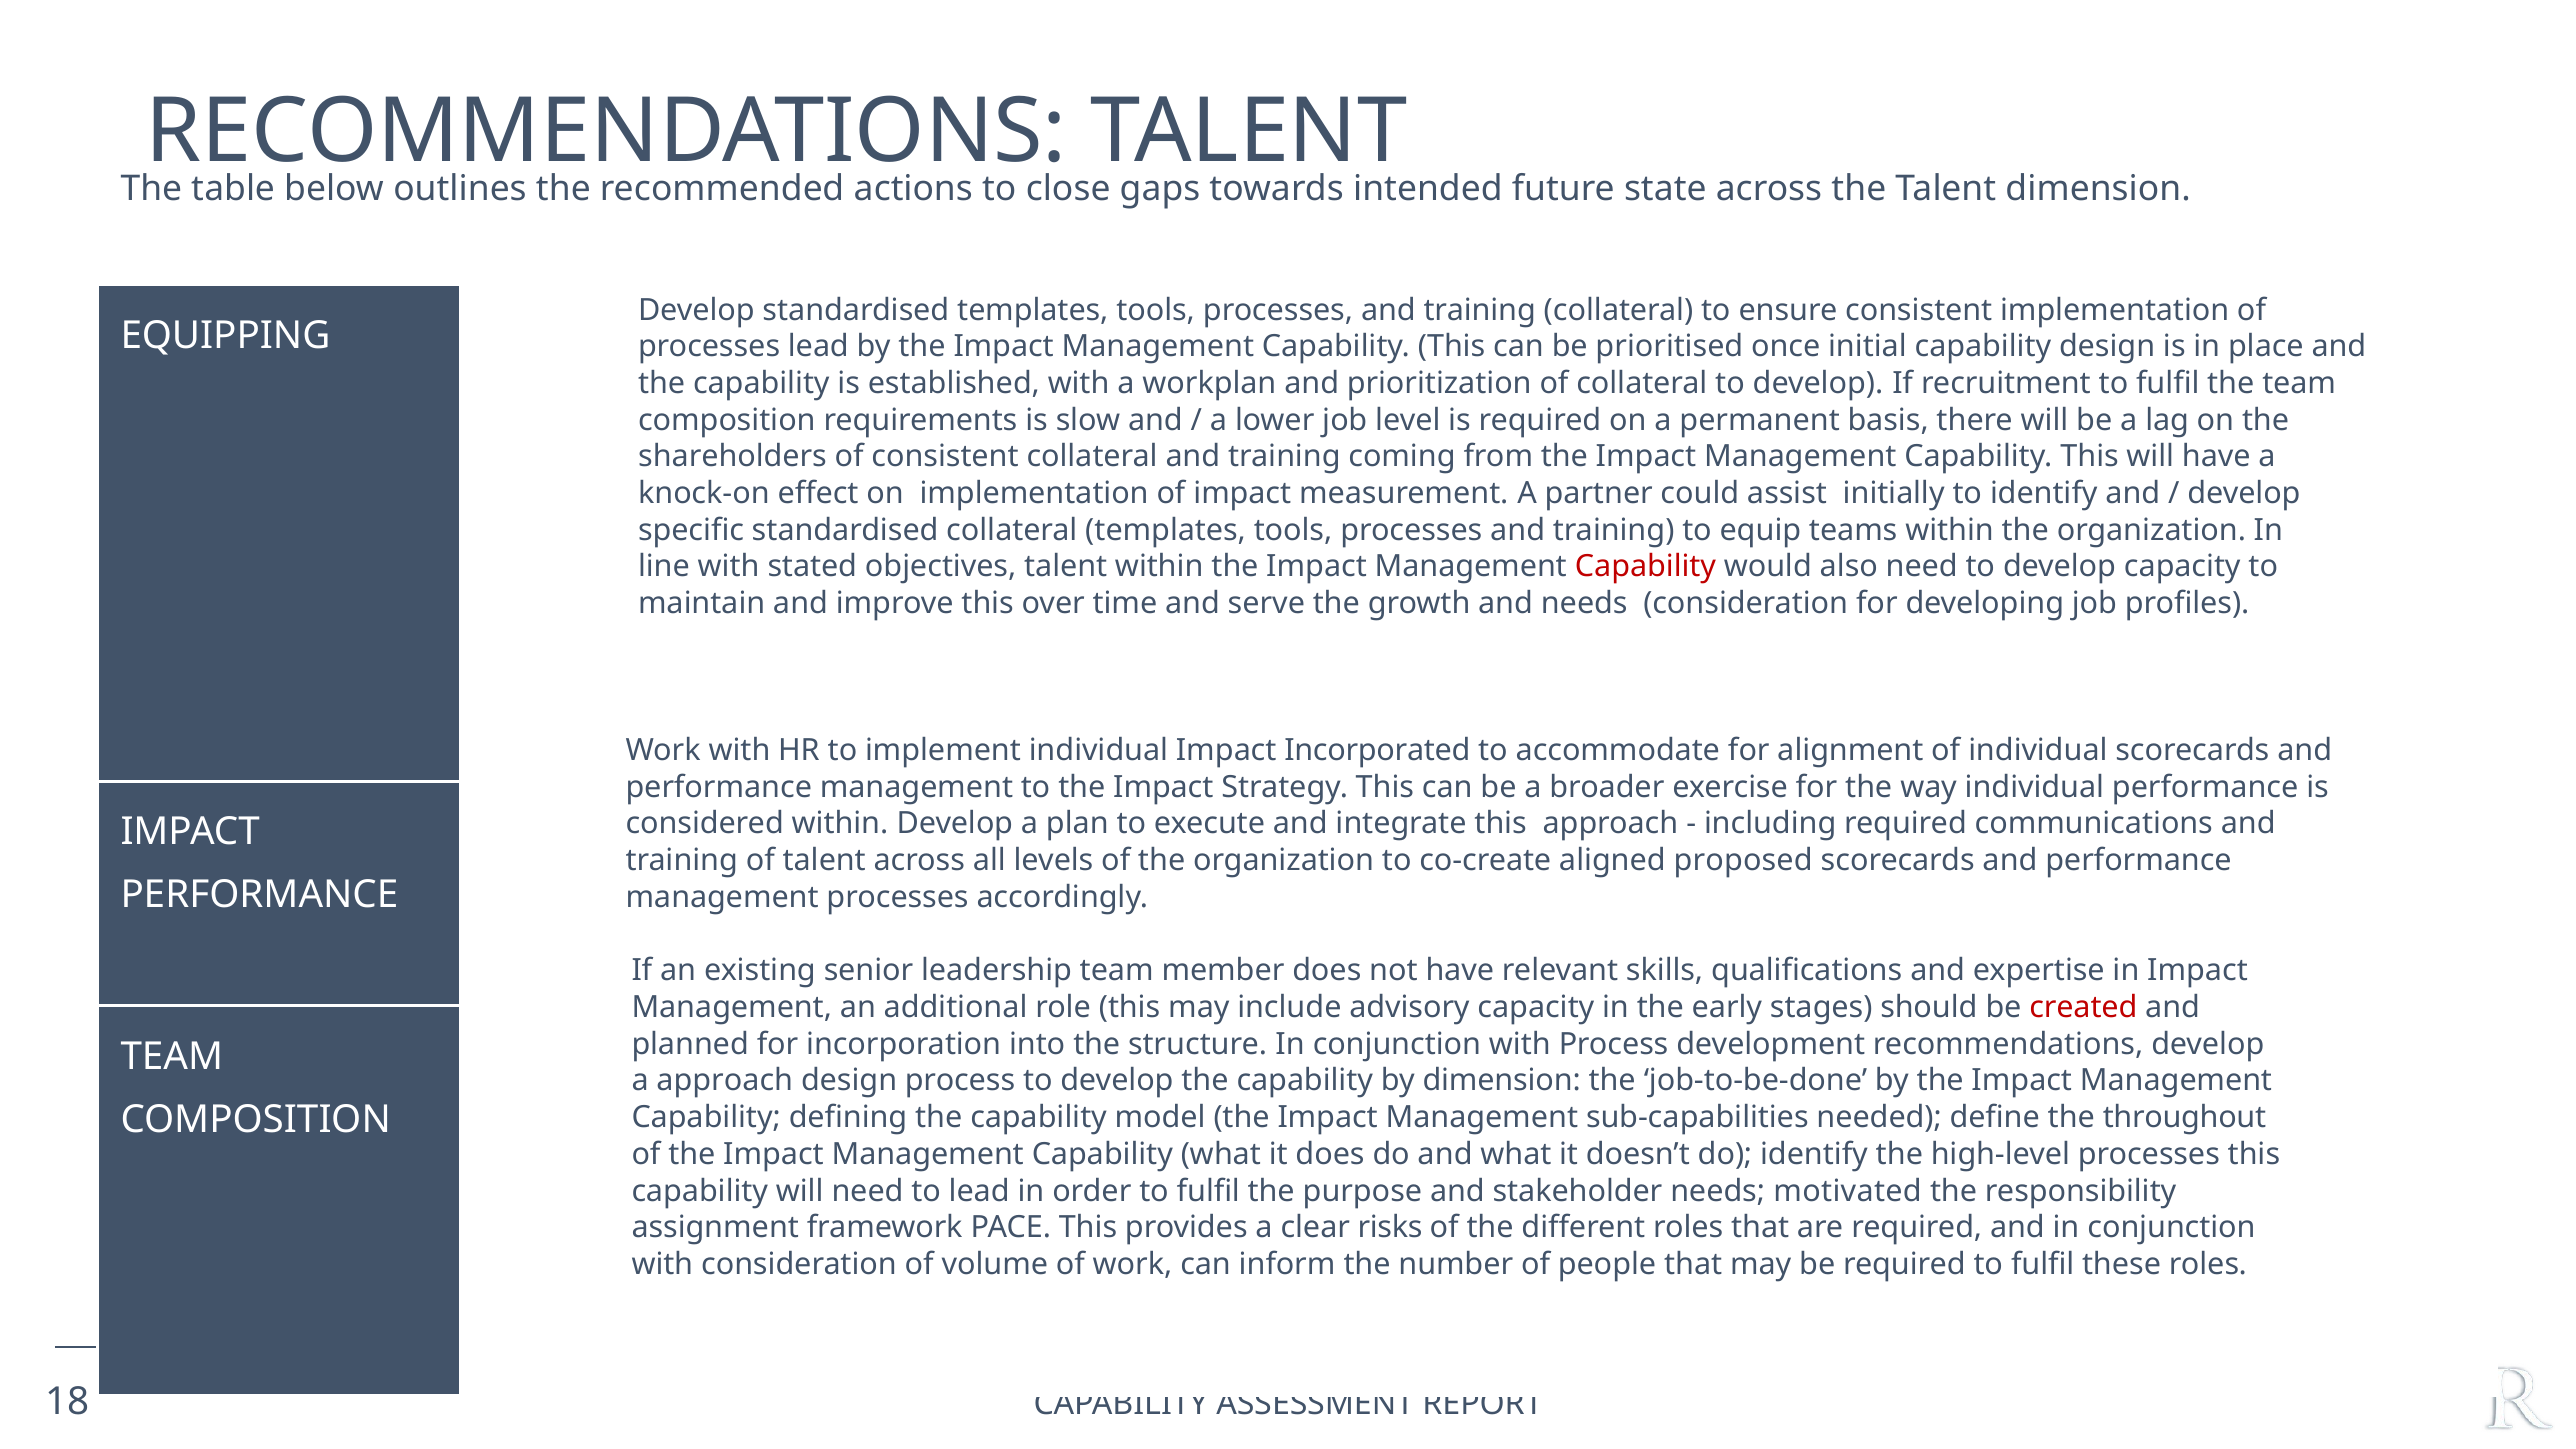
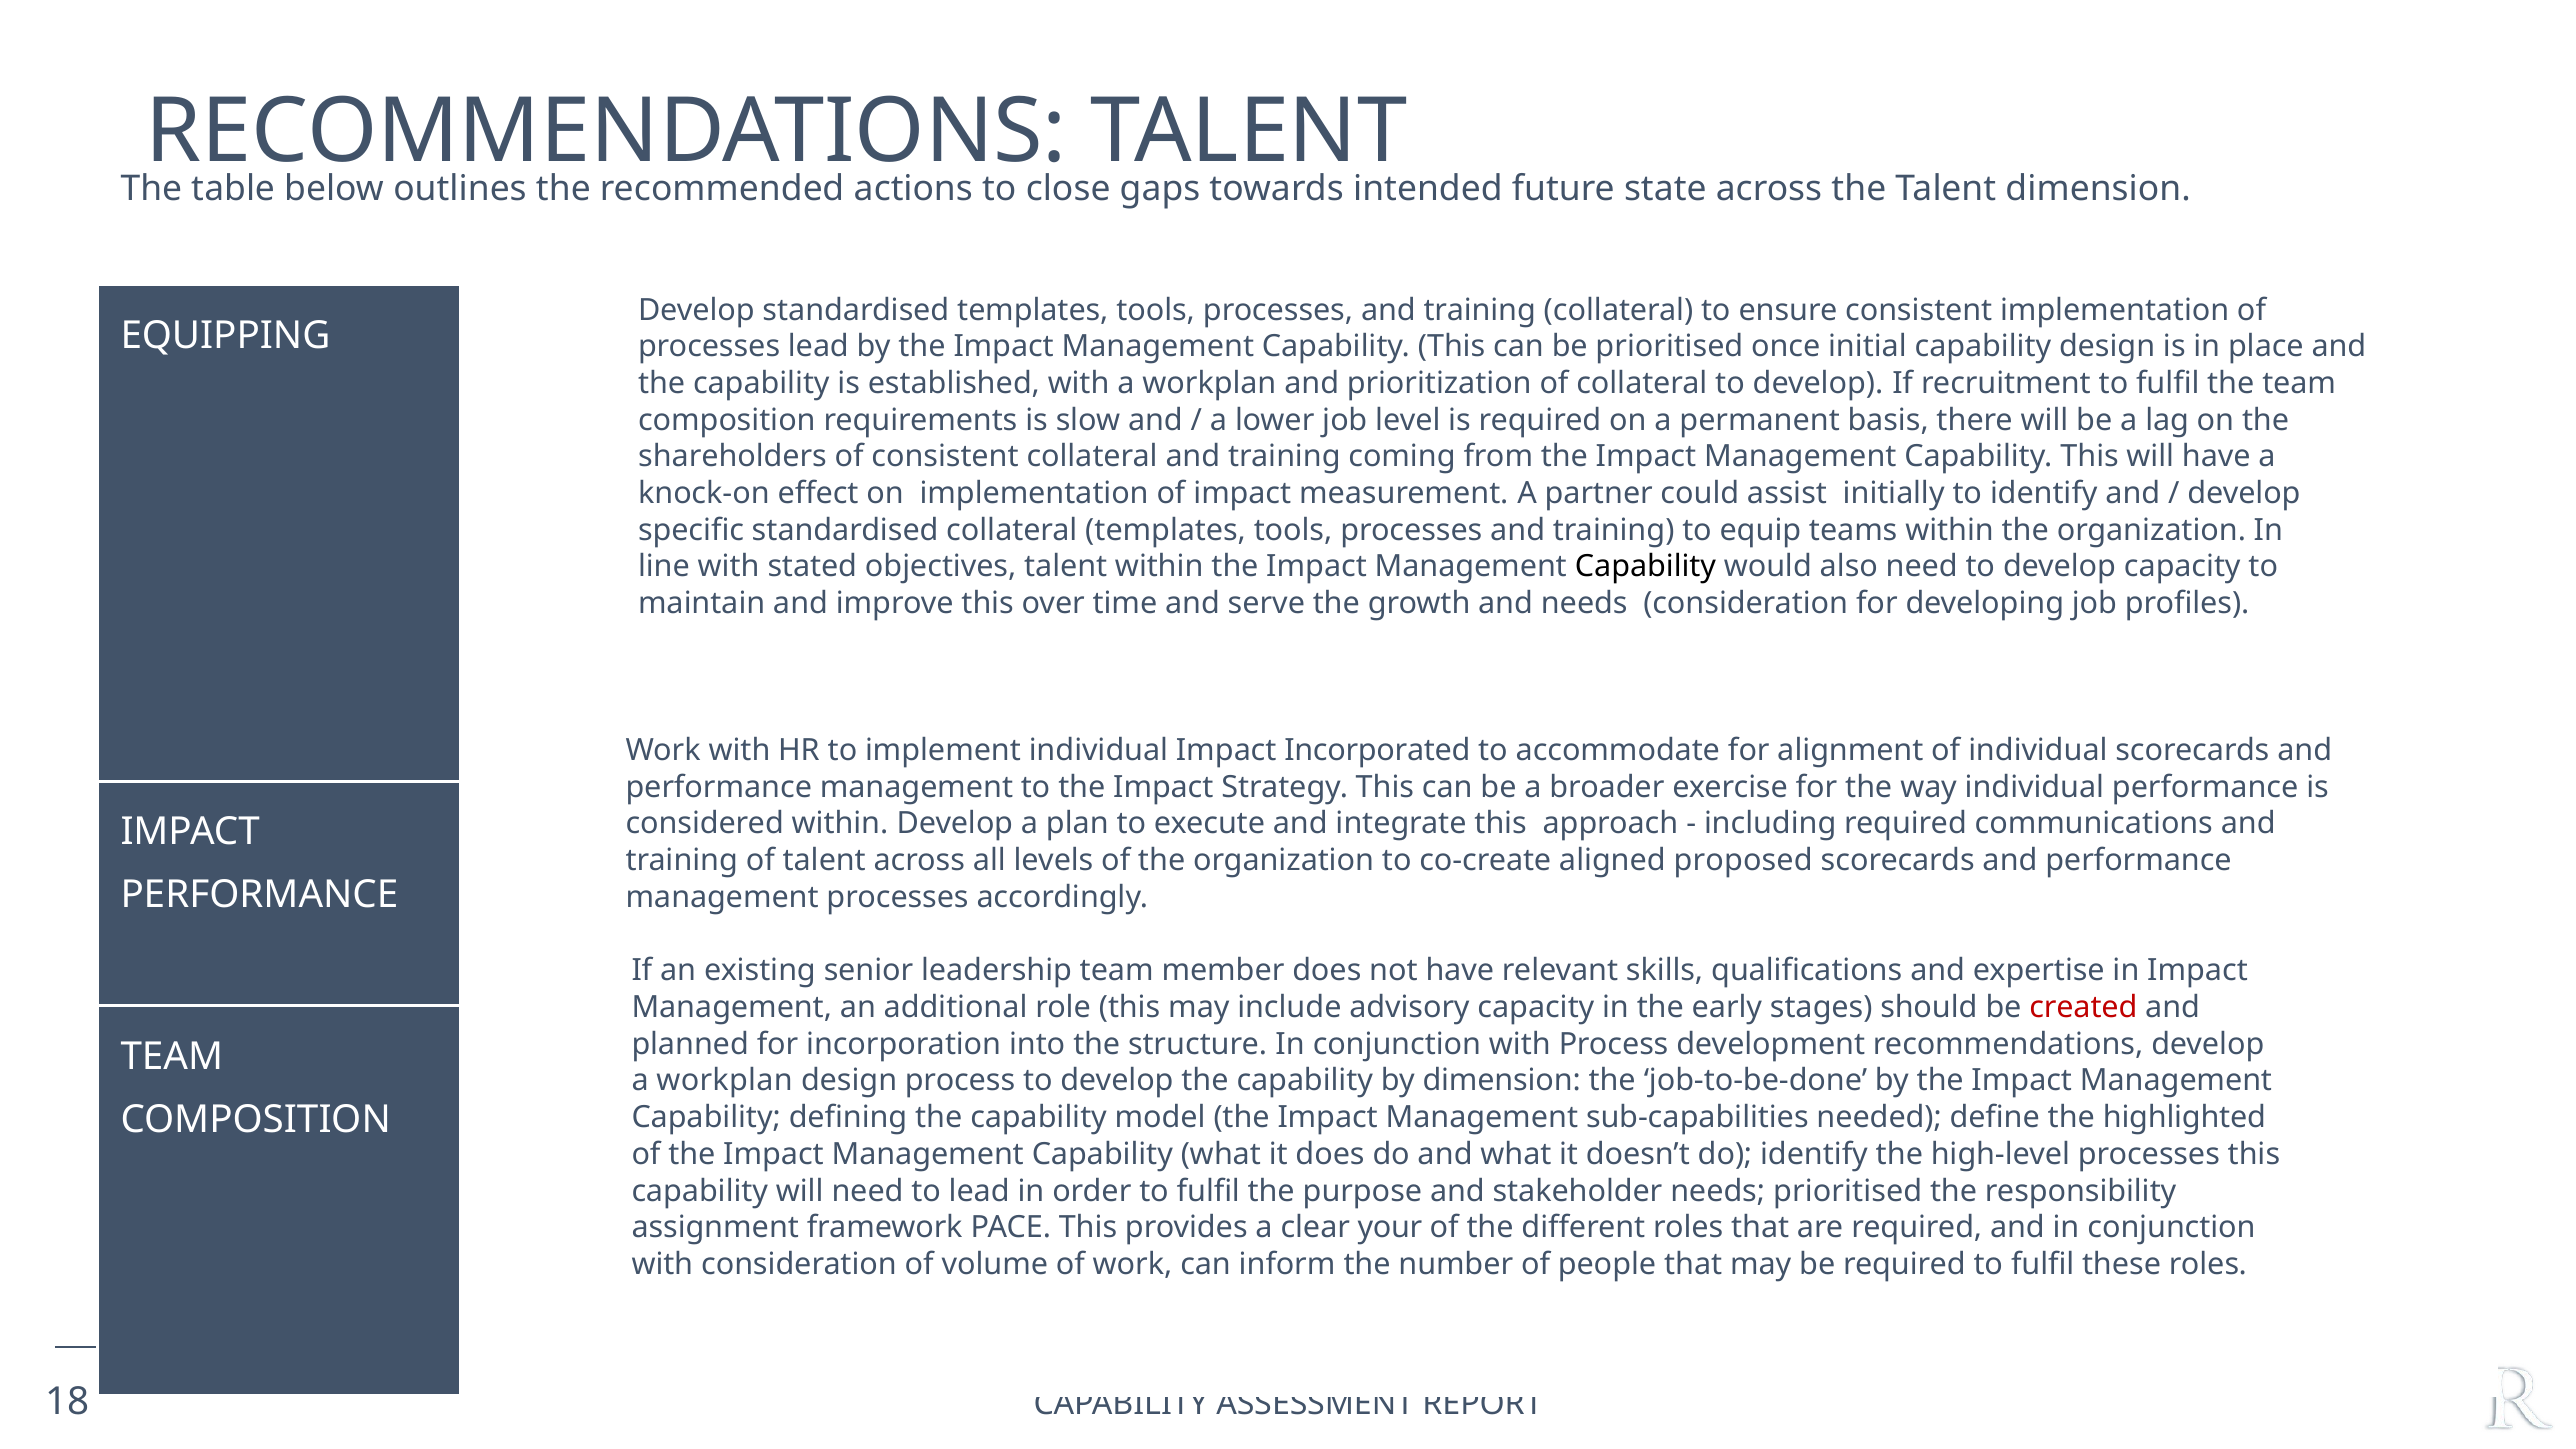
Capability colour: red -> black (1646, 567)
approach: approach -> workplan (725, 1081)
throughout: throughout -> highlighted (2184, 1118)
needs motivated: motivated -> prioritised (1848, 1191)
risks: risks -> your (1390, 1228)
